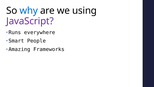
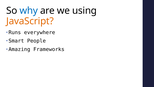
JavaScript colour: purple -> orange (30, 21)
